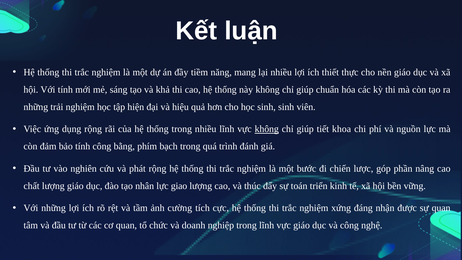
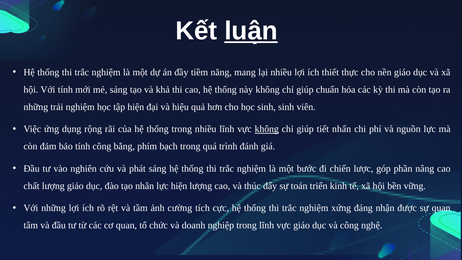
luận underline: none -> present (251, 31)
khoa: khoa -> nhấn (342, 129)
phát rộng: rộng -> sáng (158, 169)
lực giao: giao -> hiện (179, 186)
